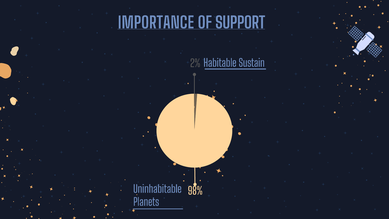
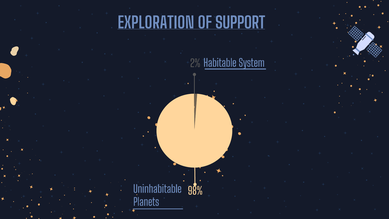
IMPORTANCE: IMPORTANCE -> EXPLORATION (156, 23)
Sustain: Sustain -> System (252, 63)
